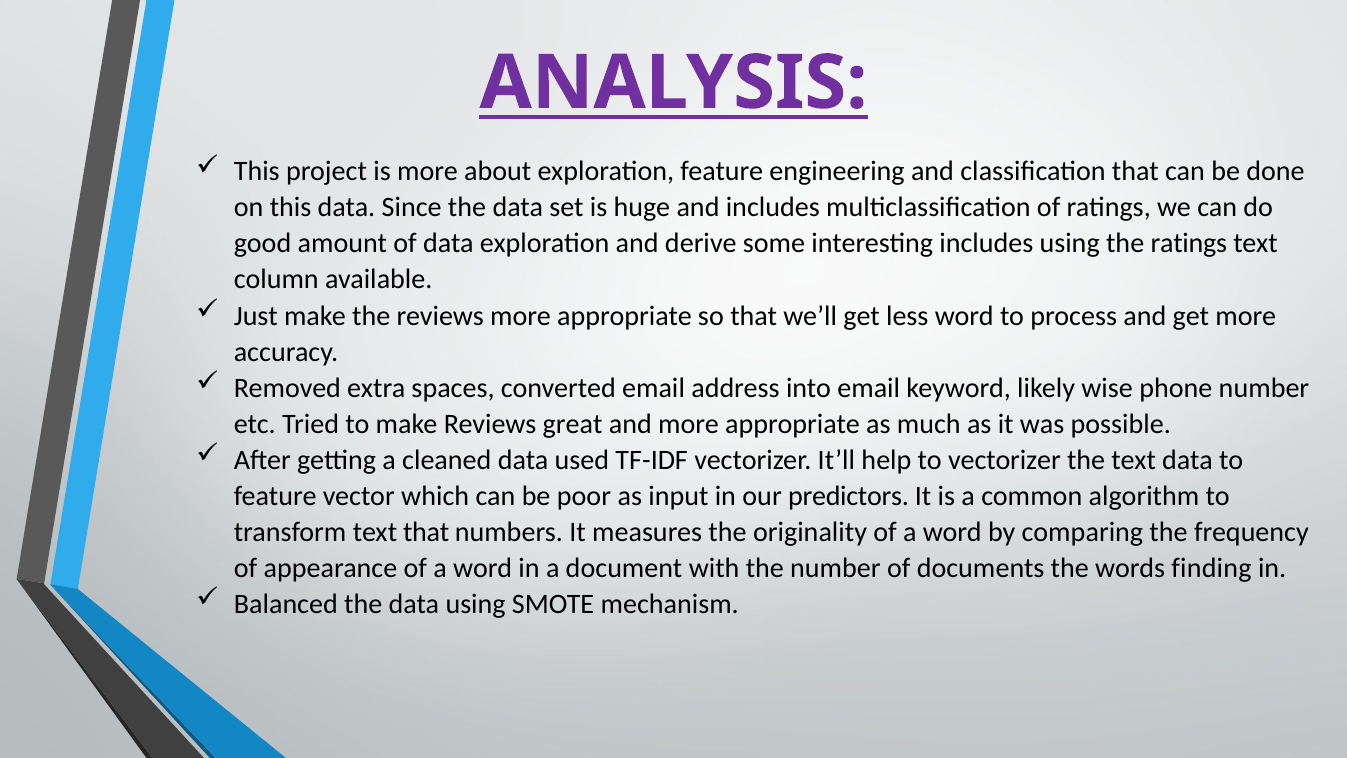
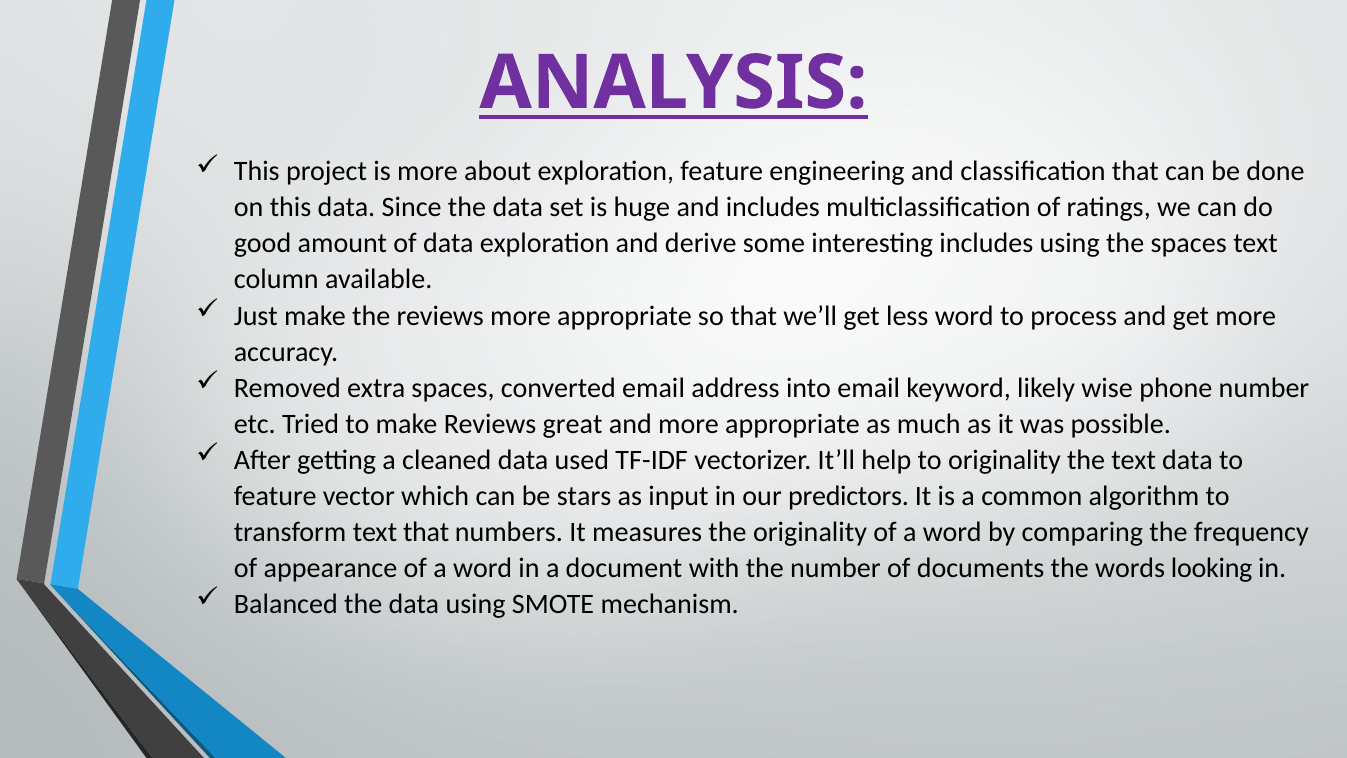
the ratings: ratings -> spaces (1189, 244)
to vectorizer: vectorizer -> originality (1004, 460)
poor: poor -> stars (584, 496)
finding: finding -> looking (1212, 568)
